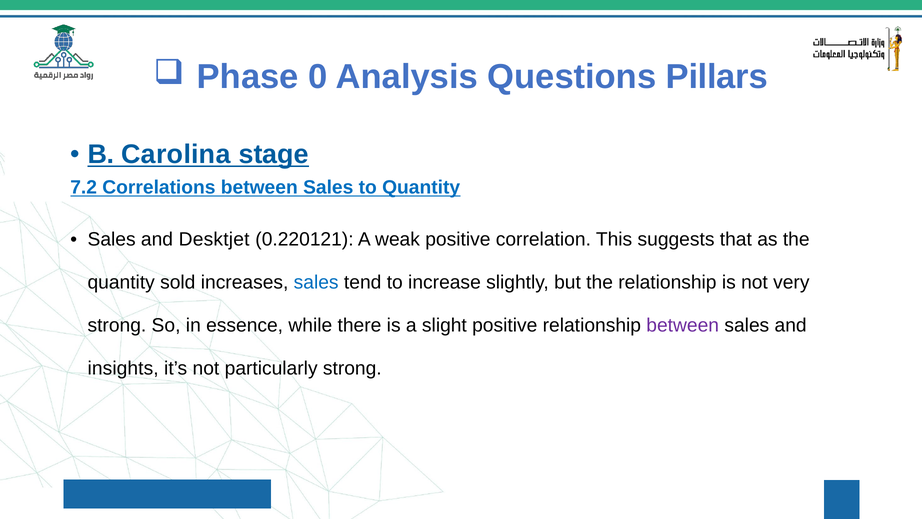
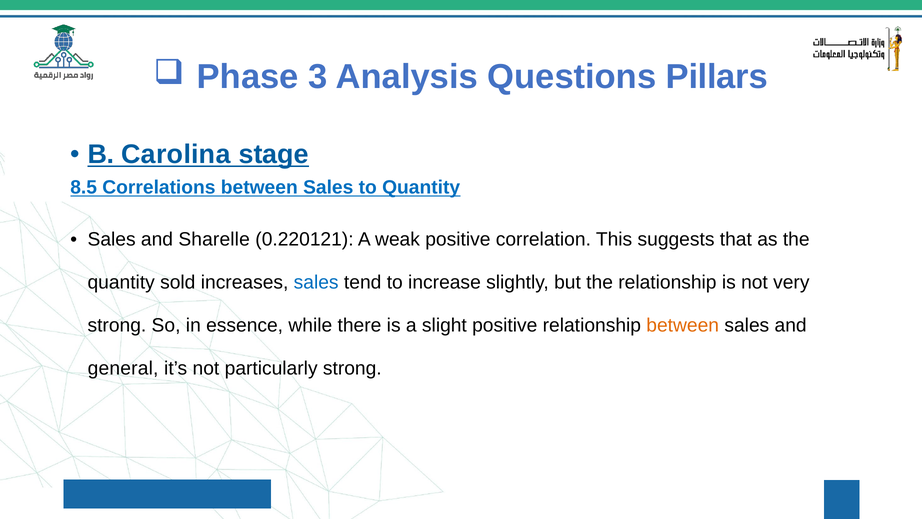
0: 0 -> 3 (318, 77)
7.2: 7.2 -> 8.5 (84, 187)
Desktjet: Desktjet -> Sharelle (214, 239)
between colour: purple -> orange (683, 325)
insights: insights -> general (123, 368)
